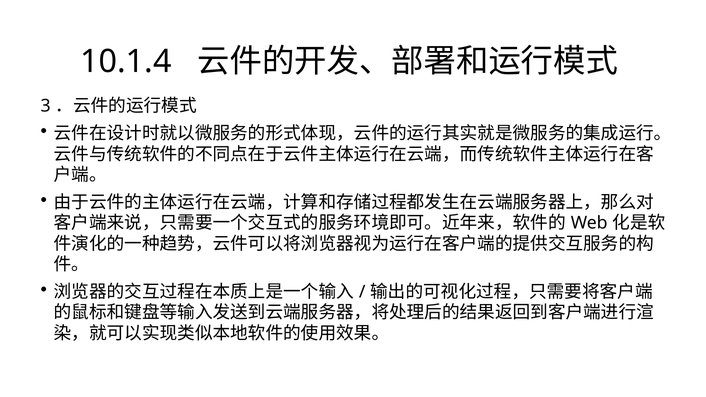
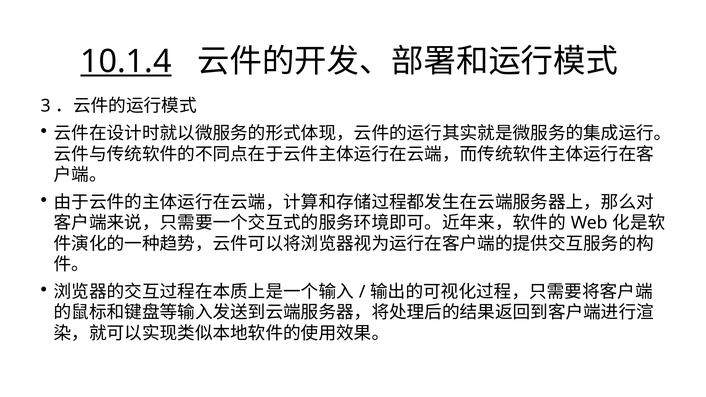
10.1.4 underline: none -> present (126, 62)
